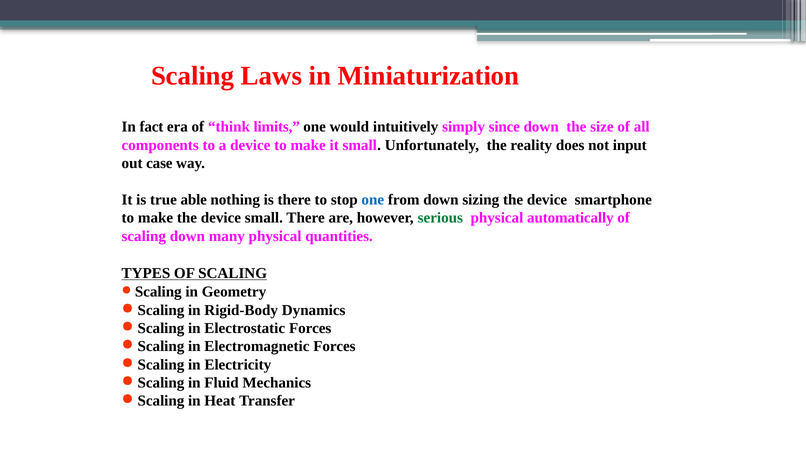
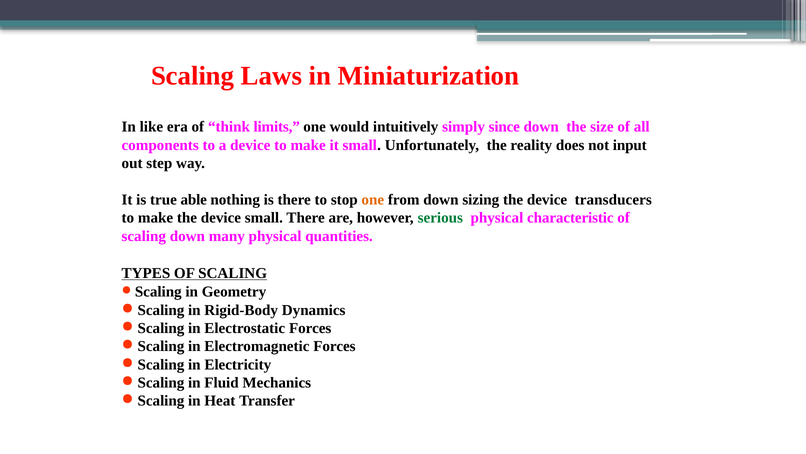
fact: fact -> like (151, 127)
case: case -> step (159, 163)
one colour: blue -> orange (373, 200)
smartphone: smartphone -> transducers (613, 200)
automatically: automatically -> characteristic (570, 218)
